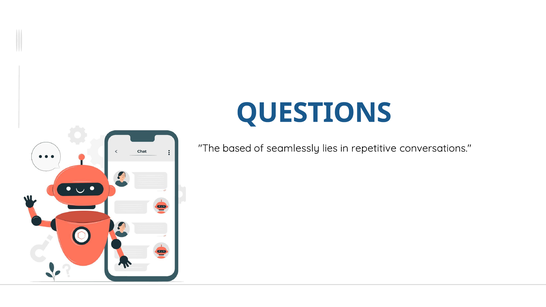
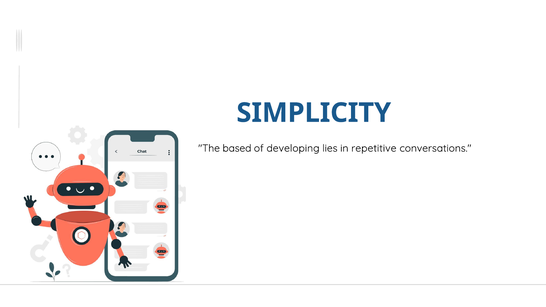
QUESTIONS: QUESTIONS -> SIMPLICITY (314, 113)
seamlessly: seamlessly -> developing (293, 148)
